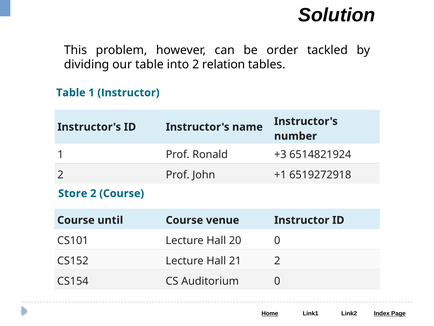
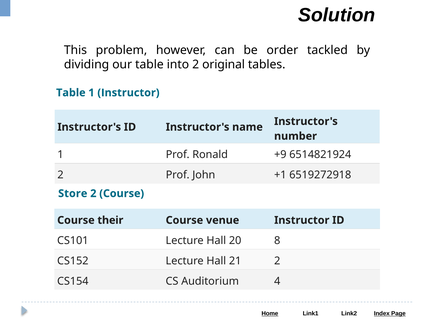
relation: relation -> original (224, 64)
+3: +3 -> +9 (280, 154)
until: until -> their (110, 220)
20 0: 0 -> 8 (277, 240)
Auditorium 0: 0 -> 4 (277, 281)
